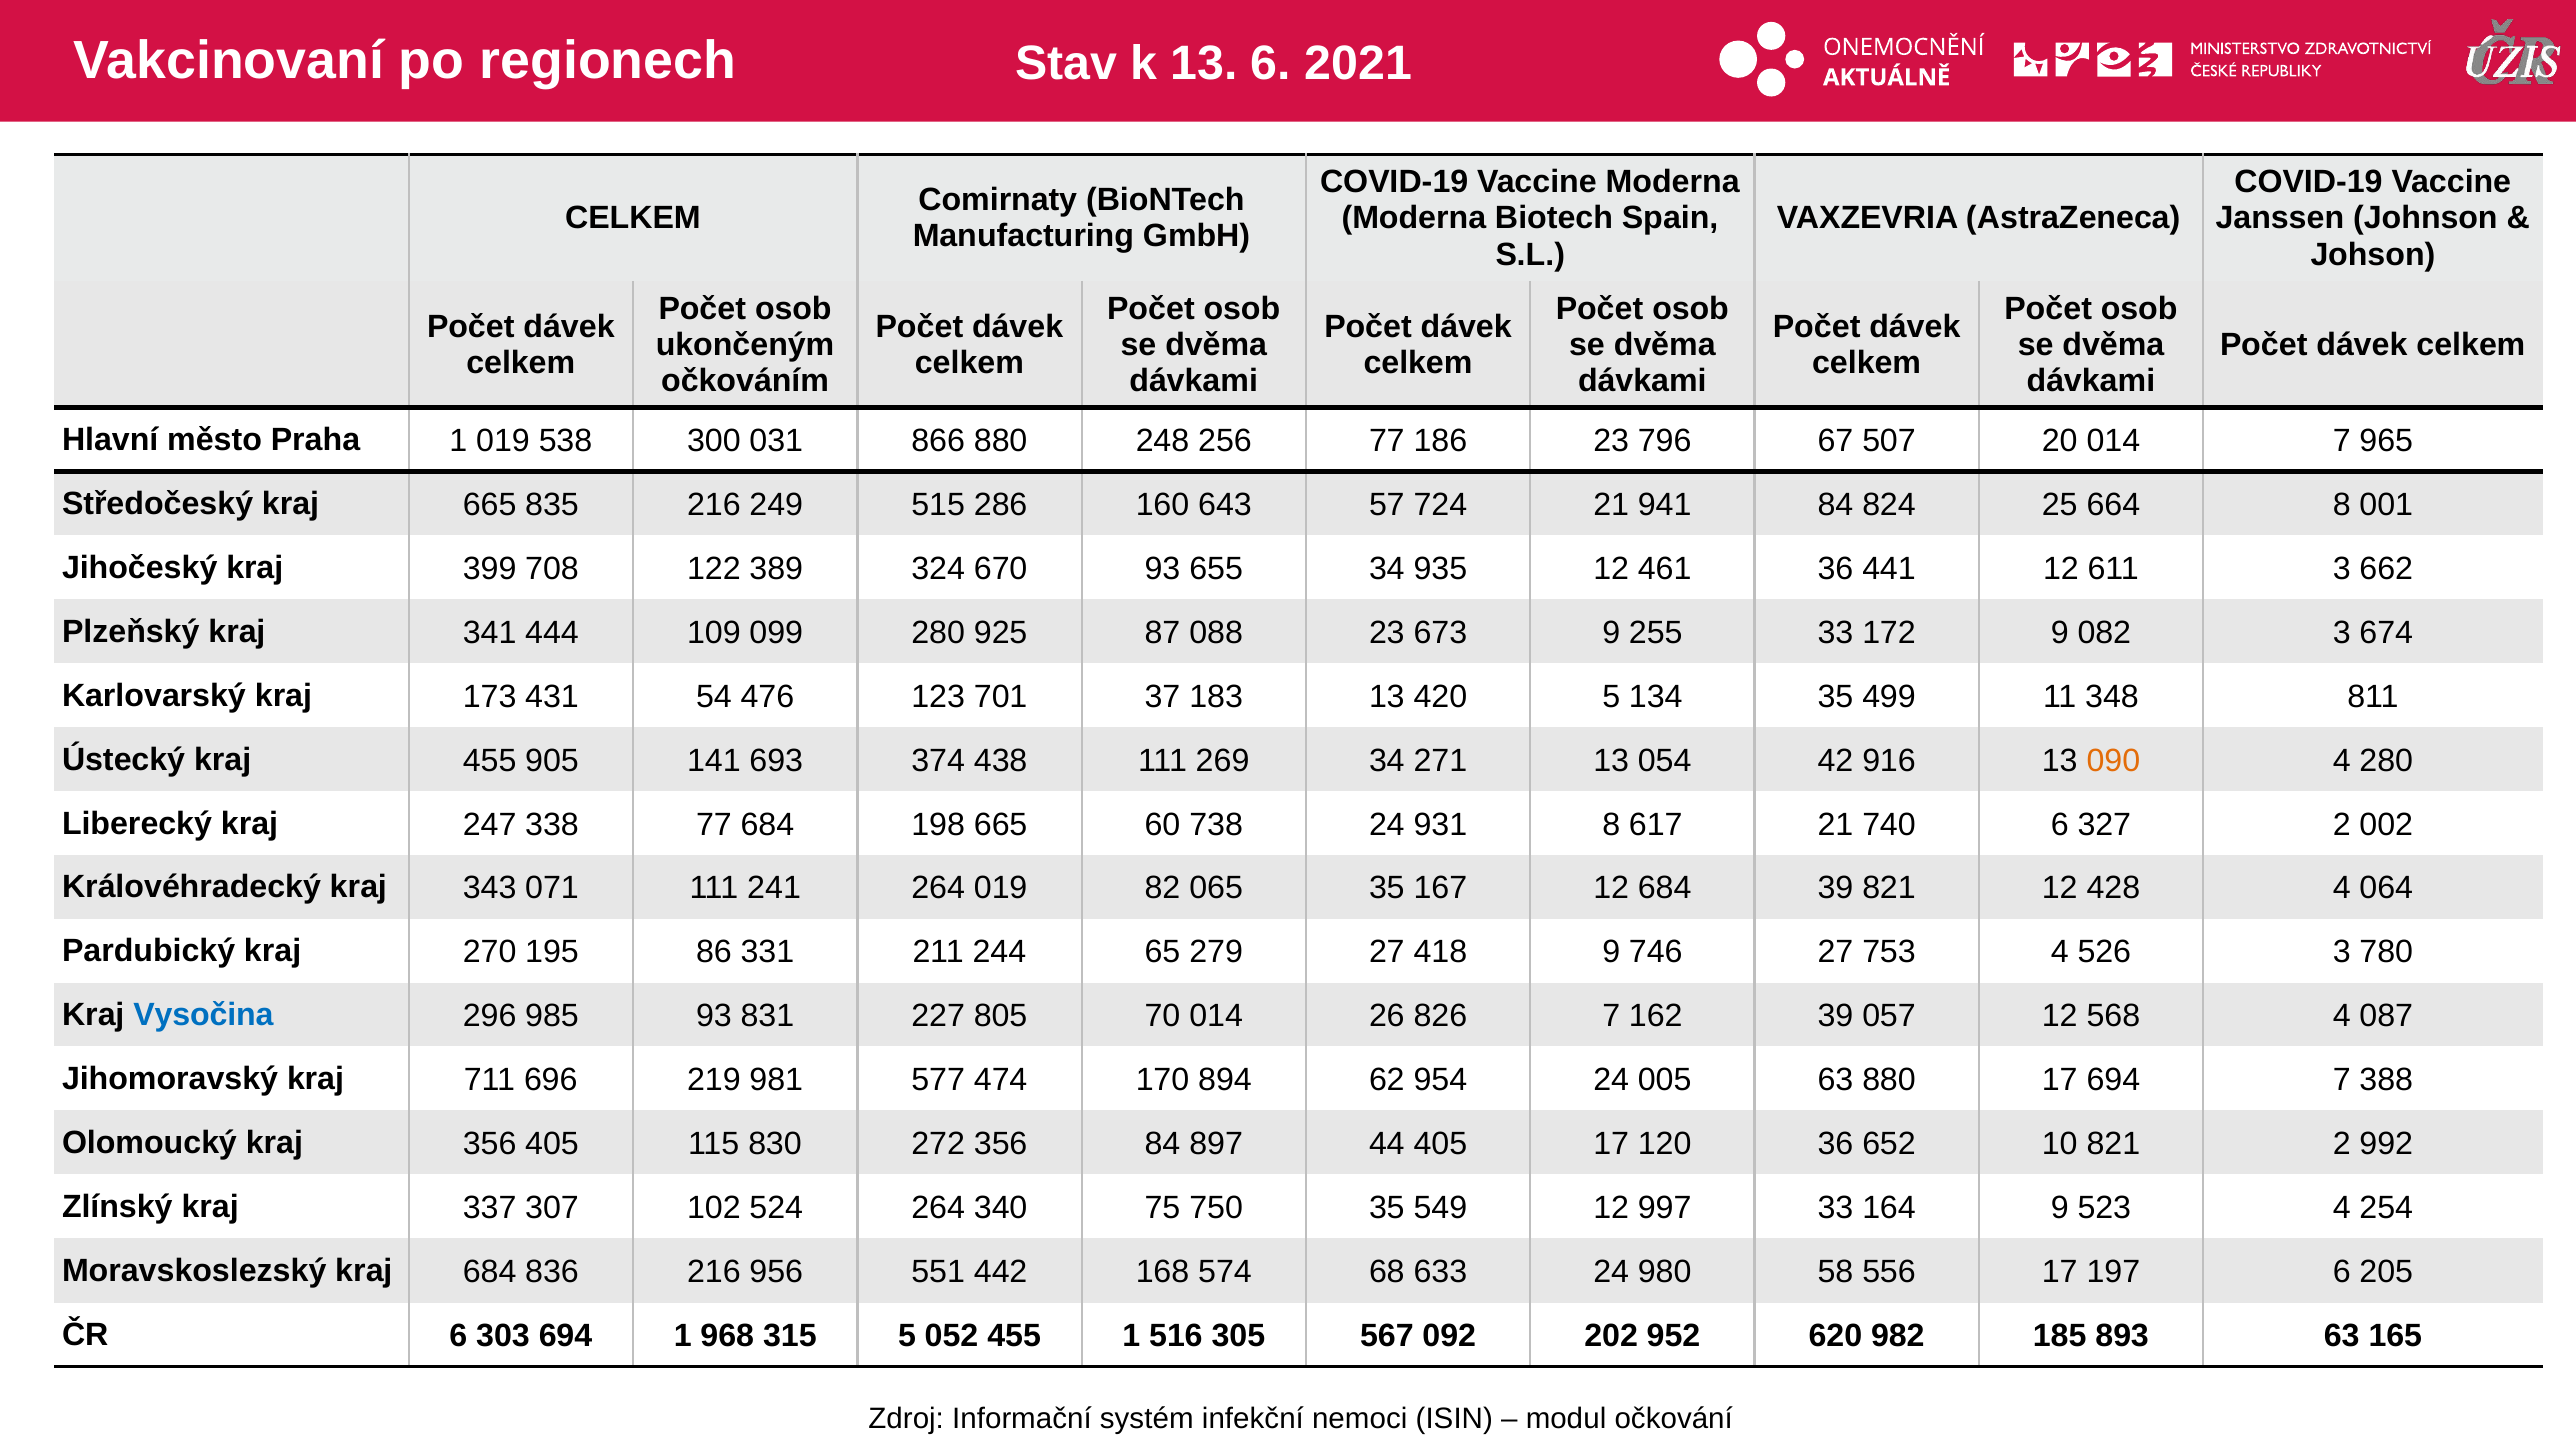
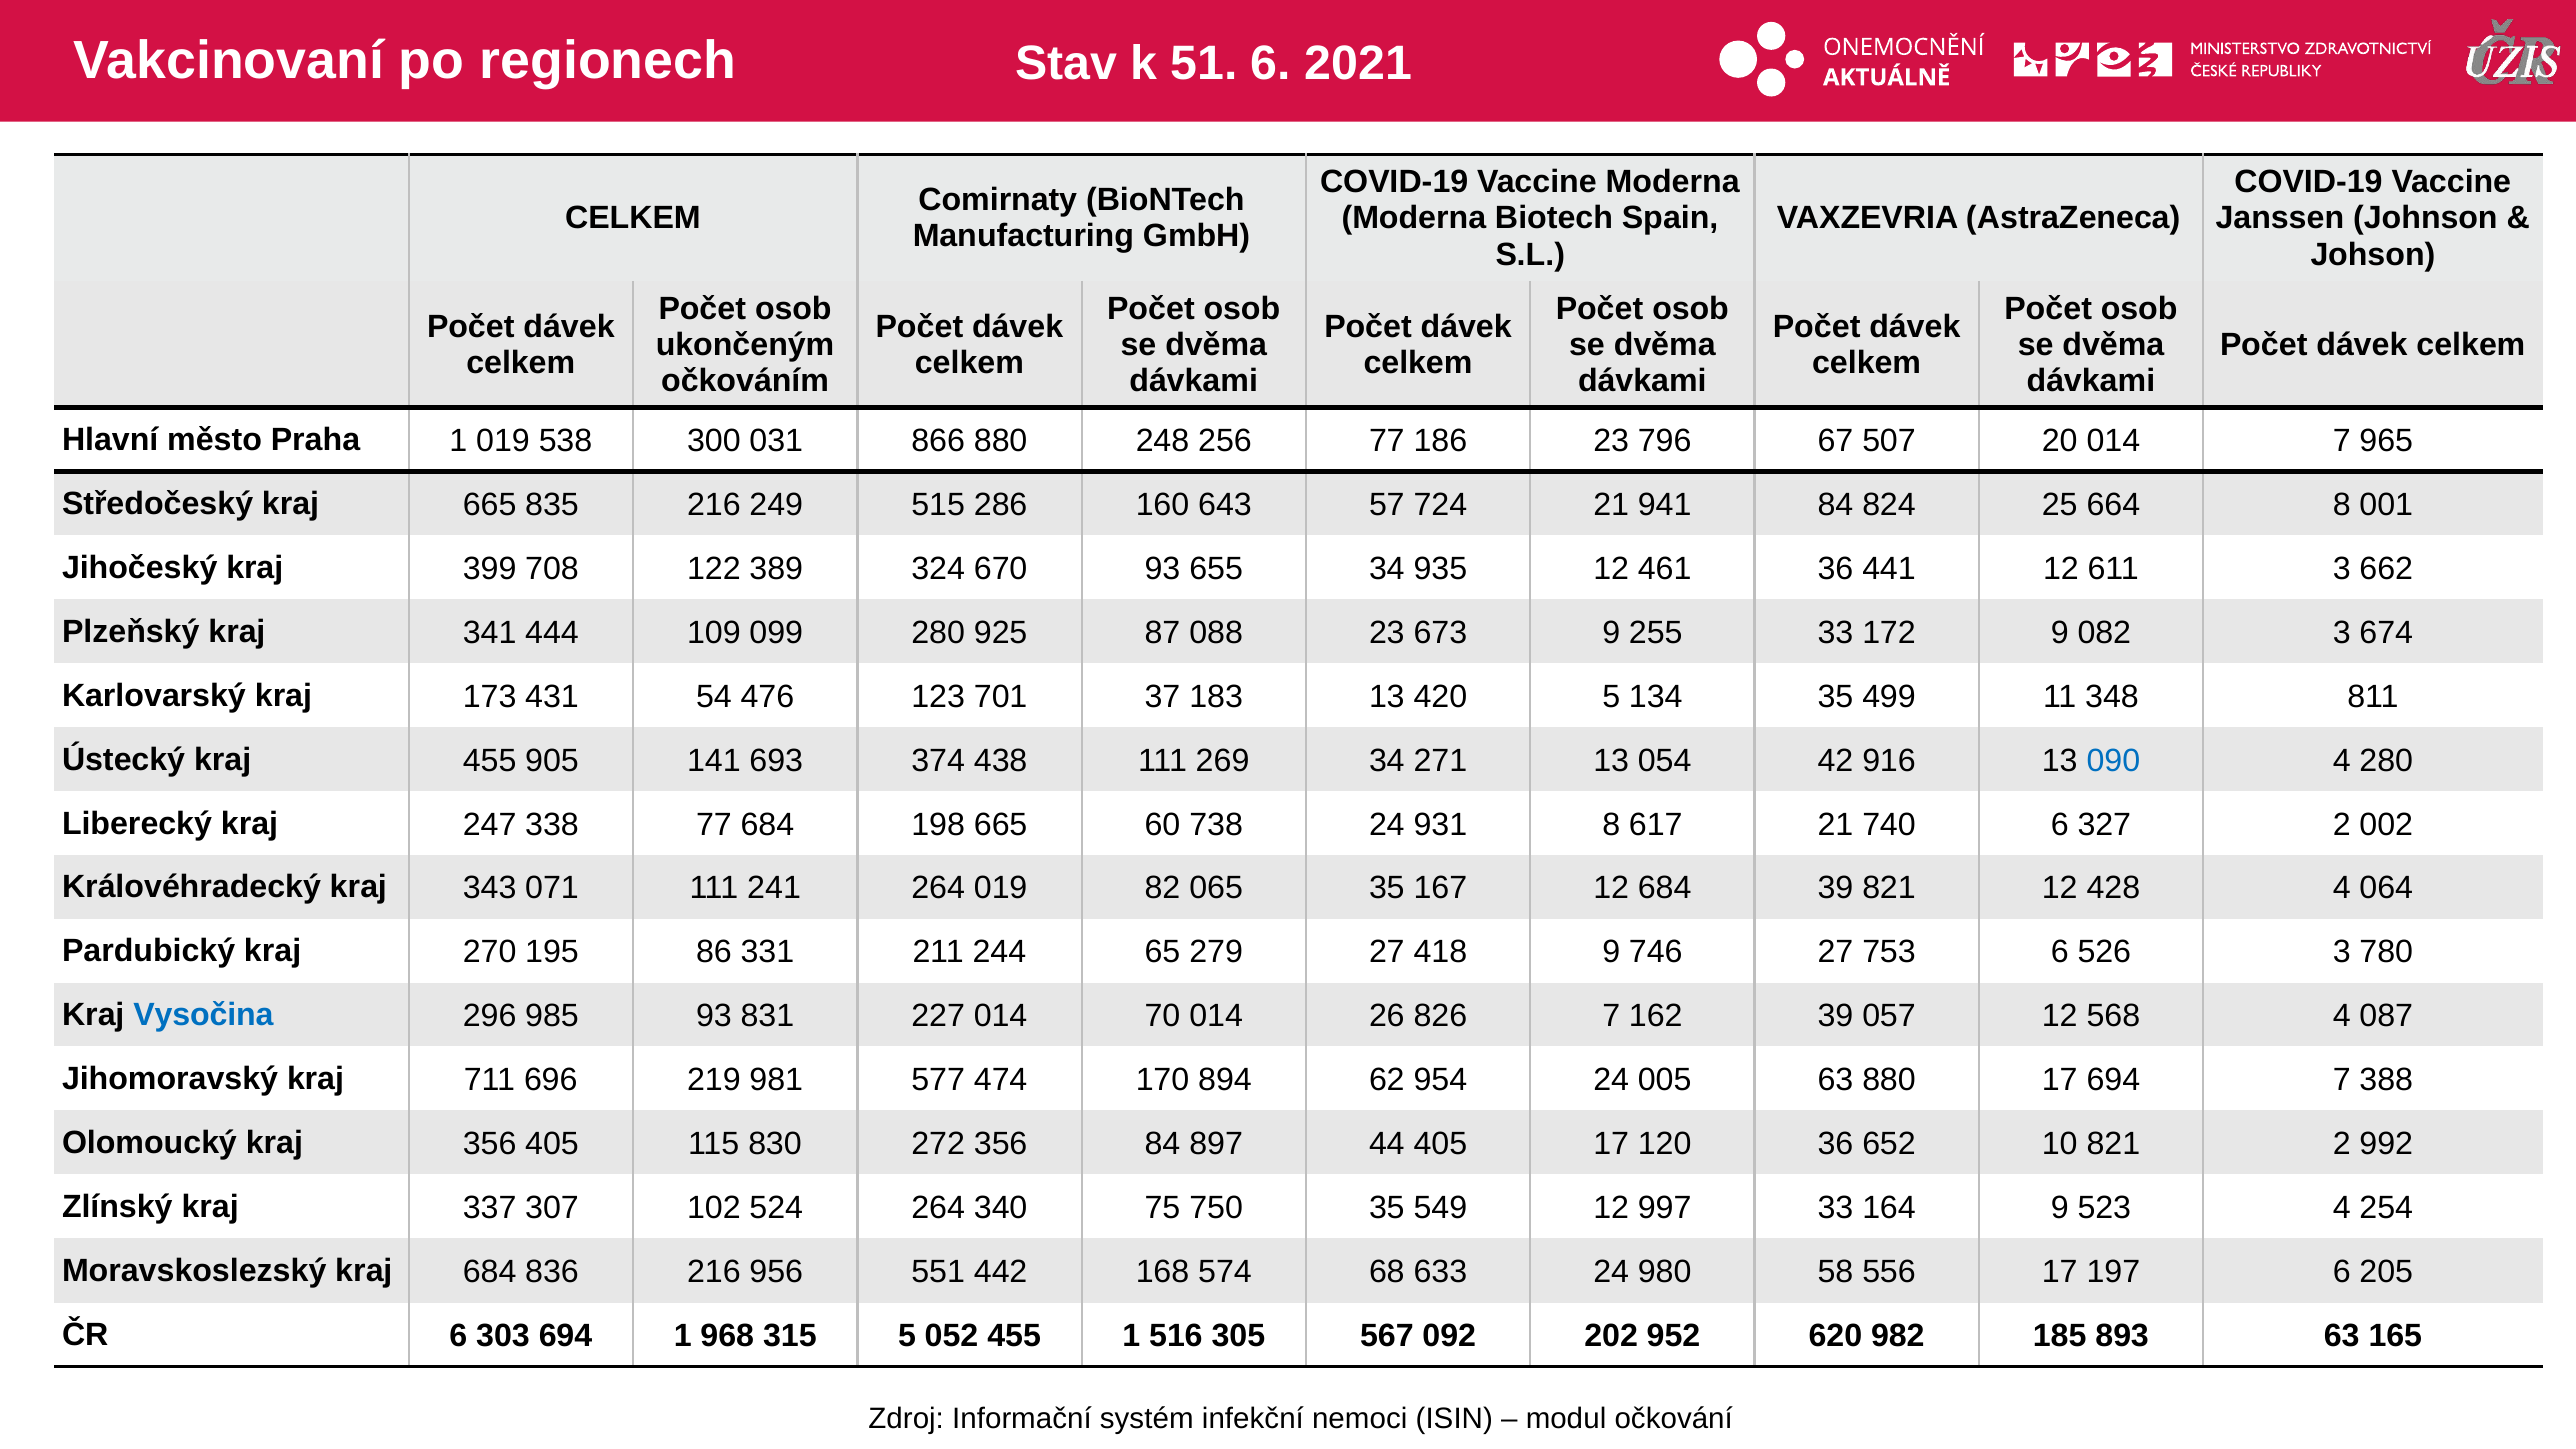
k 13: 13 -> 51 (1204, 63)
090 colour: orange -> blue (2113, 761)
753 4: 4 -> 6 (2060, 952)
227 805: 805 -> 014 (1001, 1016)
